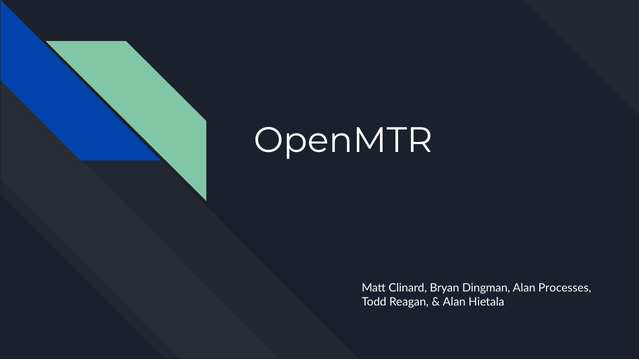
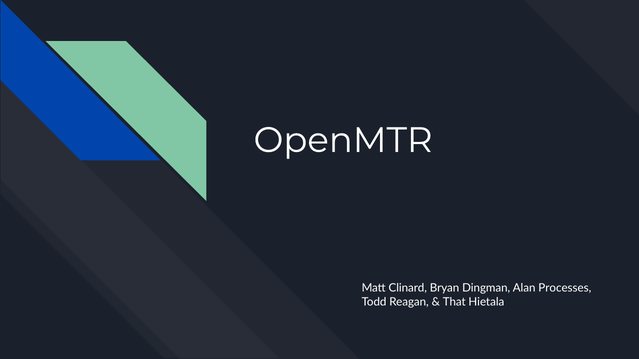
Alan: Alan -> That (454, 302)
